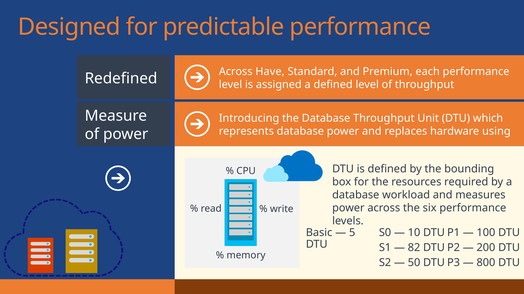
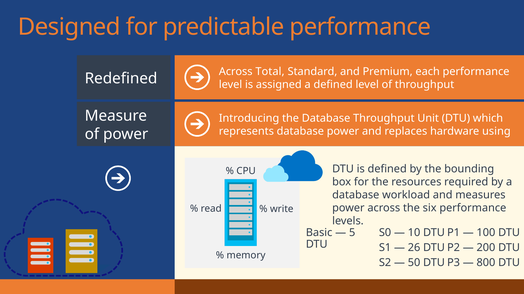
Have: Have -> Total (270, 72)
82: 82 -> 26 (414, 248)
